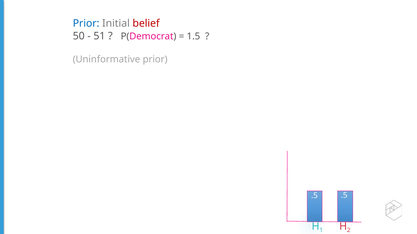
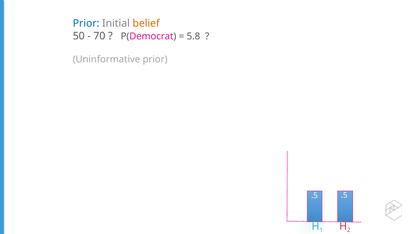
belief colour: red -> orange (146, 24)
51: 51 -> 70 (99, 36)
1.5: 1.5 -> 5.8 (193, 36)
